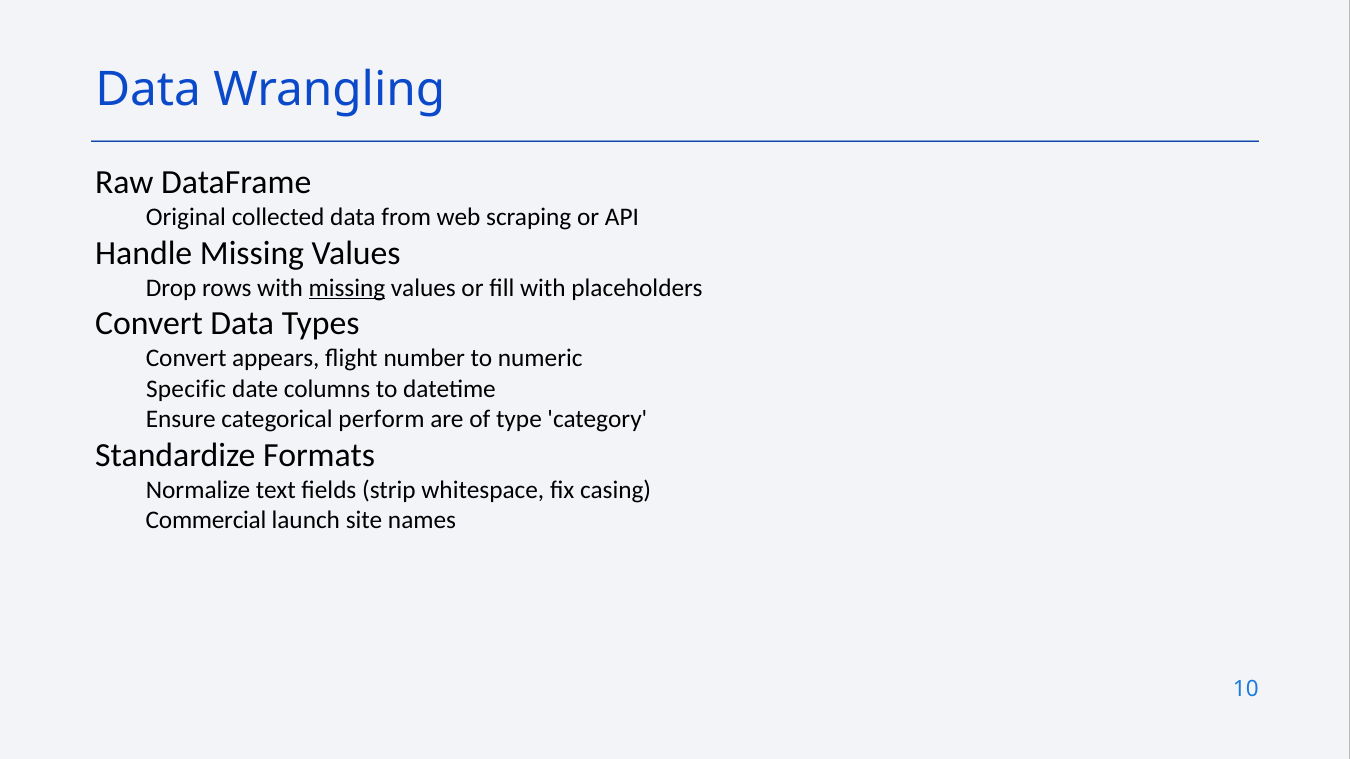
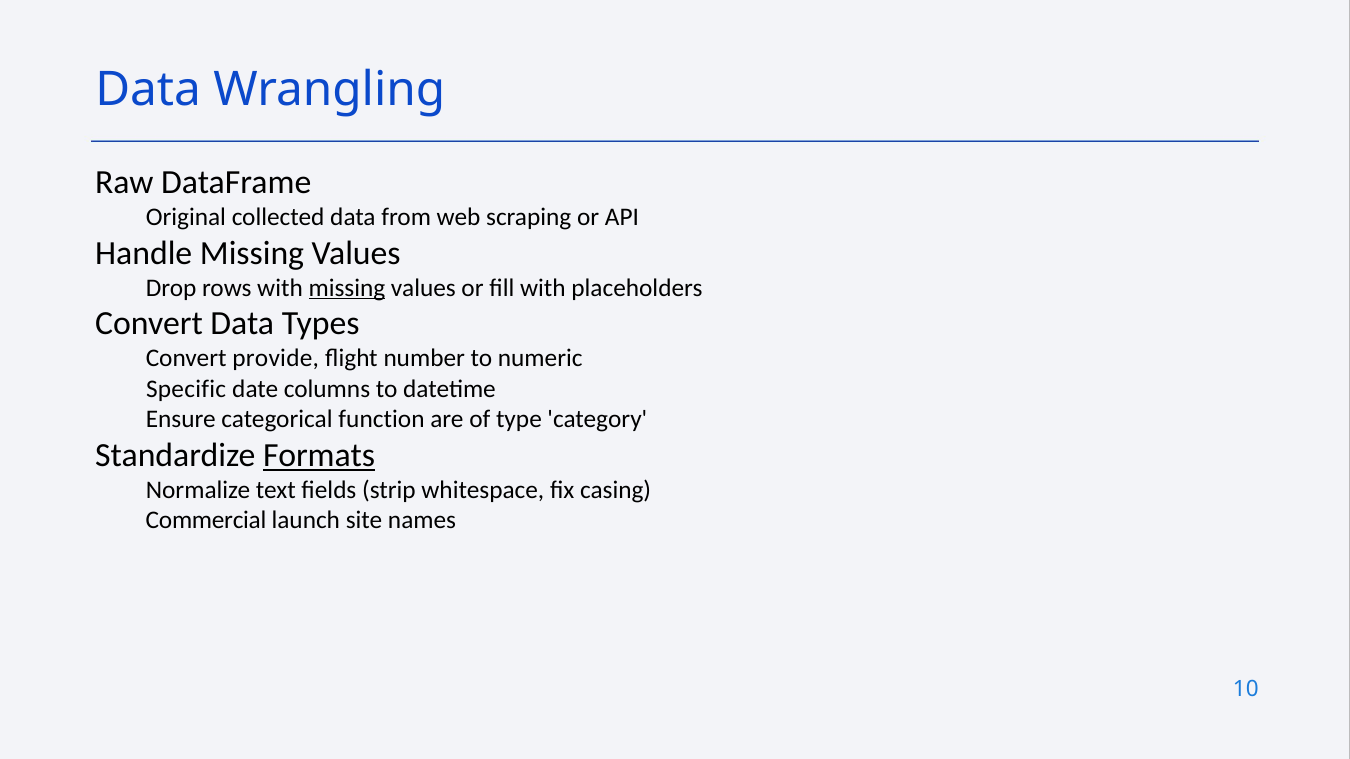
appears: appears -> provide (276, 359)
perform: perform -> function (382, 420)
Formats underline: none -> present (319, 456)
